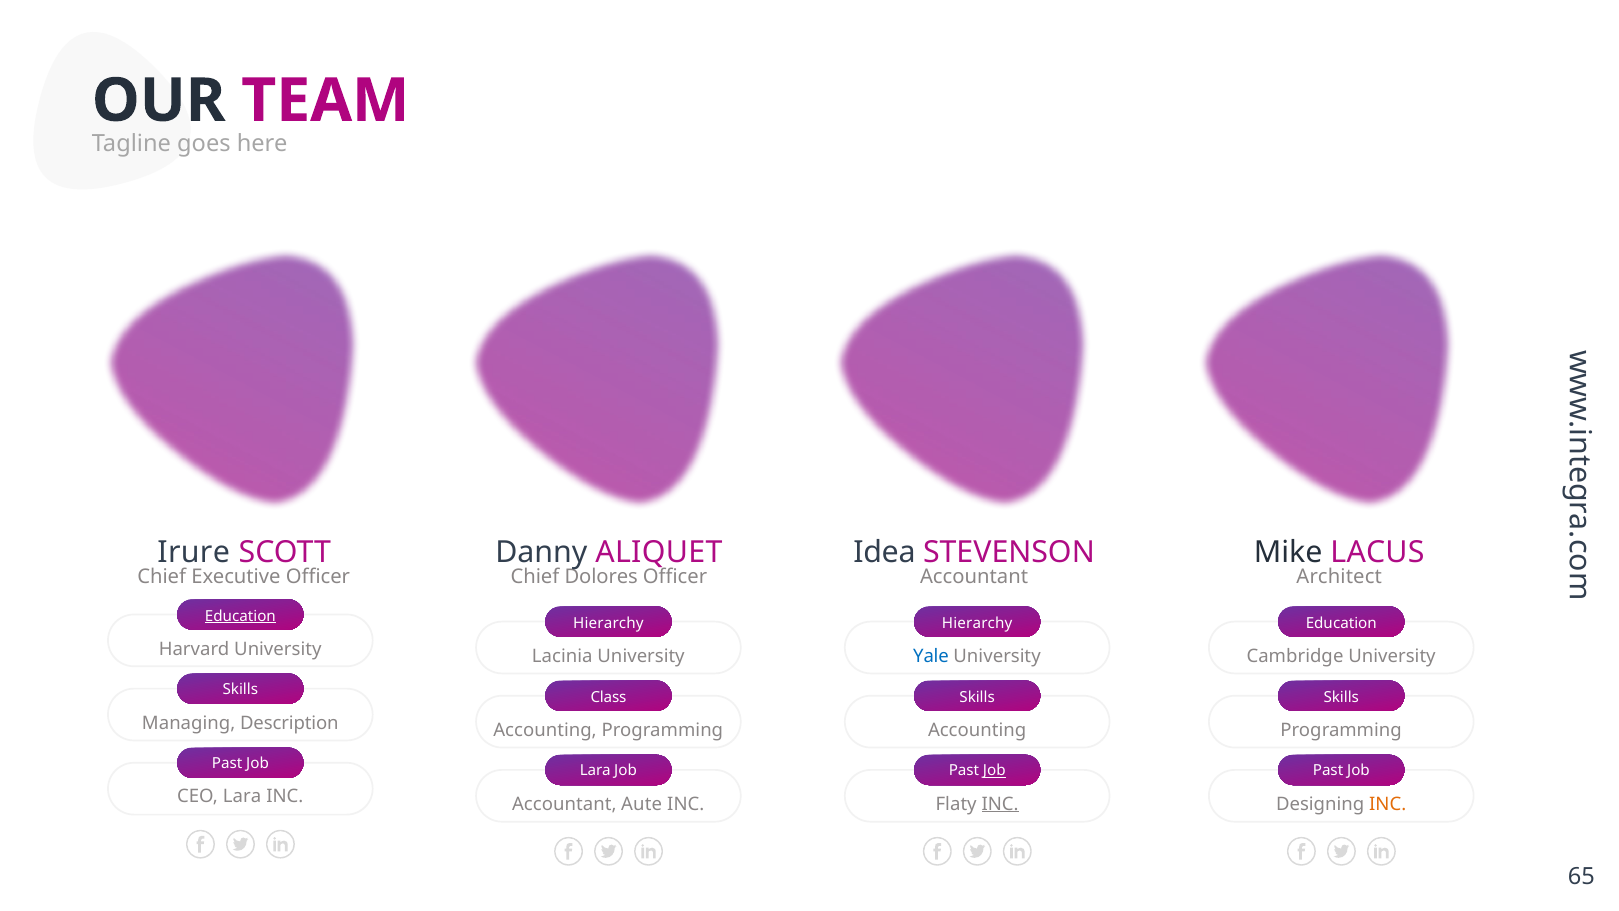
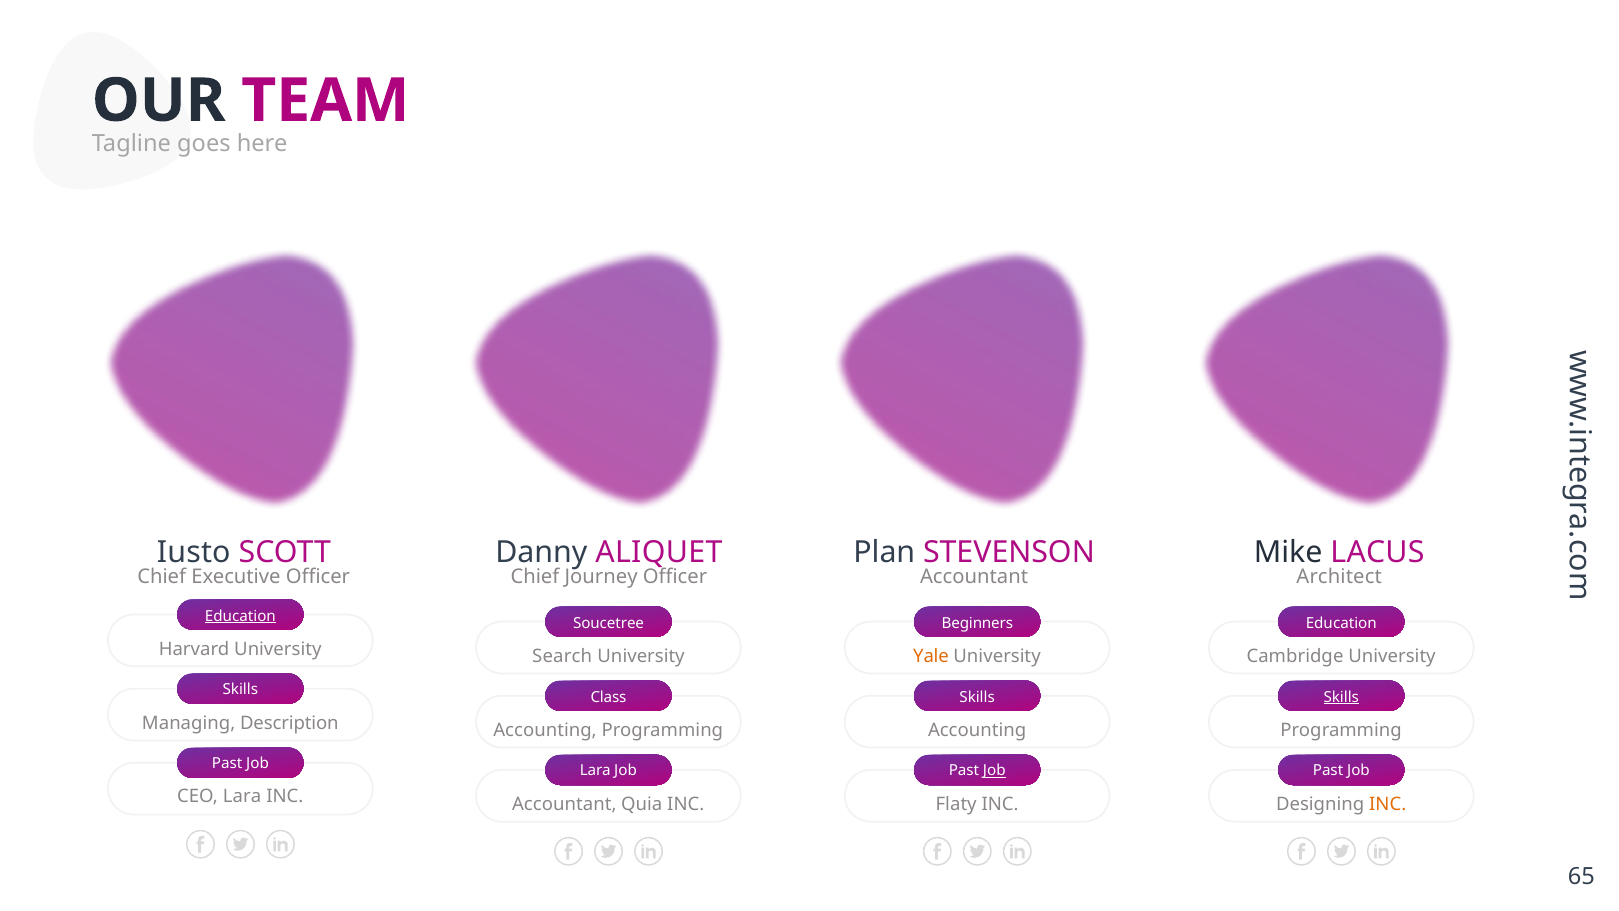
Irure: Irure -> Iusto (194, 552)
Idea: Idea -> Plan (884, 552)
Dolores: Dolores -> Journey (601, 577)
Hierarchy: Hierarchy -> Soucetree (609, 623)
Hierarchy: Hierarchy -> Beginners (977, 623)
Lacinia: Lacinia -> Search (562, 656)
Yale colour: blue -> orange (931, 656)
Skills underline: none -> present (1341, 697)
Aute: Aute -> Quia (642, 804)
INC underline: present -> none (1000, 804)
